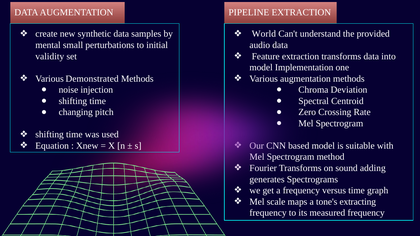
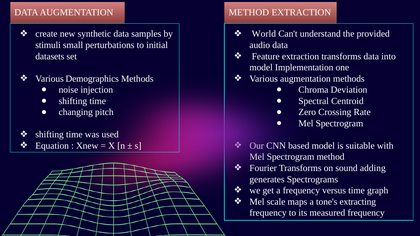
AUGMENTATION PIPELINE: PIPELINE -> METHOD (249, 13)
mental: mental -> stimuli (48, 45)
validity: validity -> datasets (50, 56)
Demonstrated: Demonstrated -> Demographics (92, 79)
